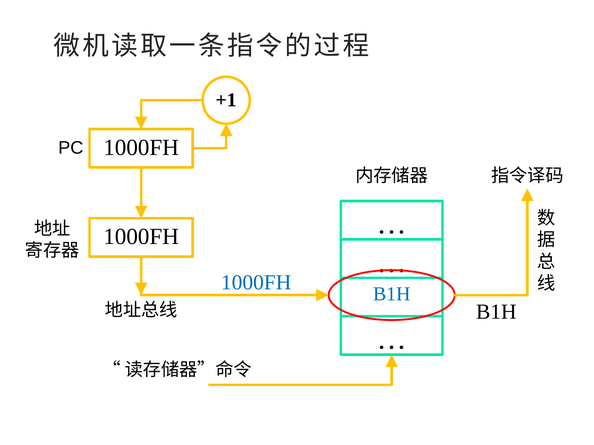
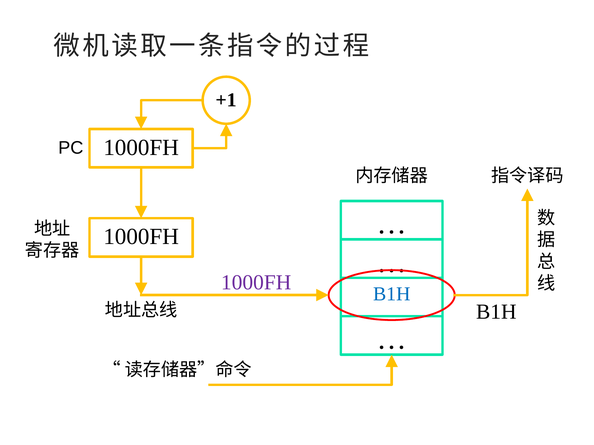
1000FH colour: blue -> purple (256, 283)
